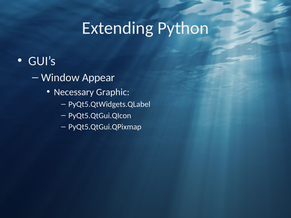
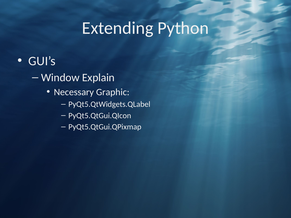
Appear: Appear -> Explain (98, 78)
